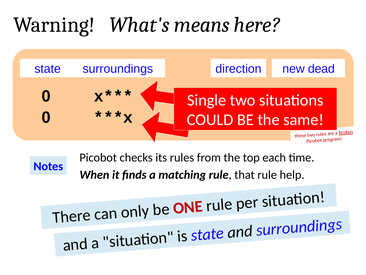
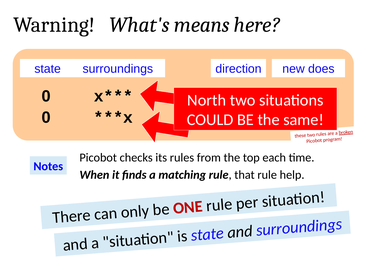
dead: dead -> does (321, 69)
Single: Single -> North (207, 100)
